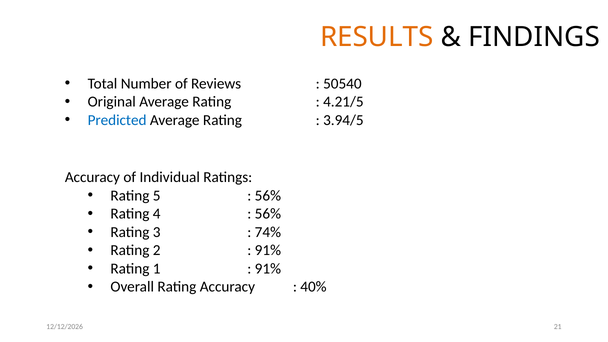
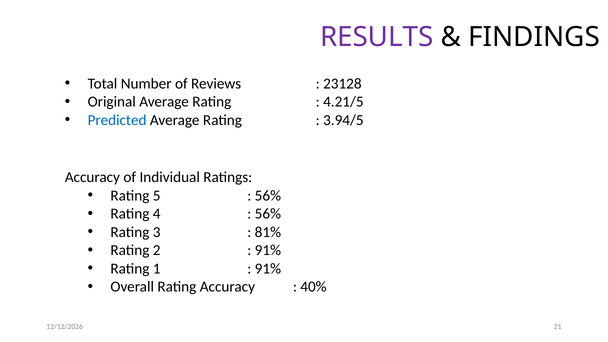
RESULTS colour: orange -> purple (377, 37)
50540: 50540 -> 23128 (342, 84)
74%: 74% -> 81% (268, 232)
